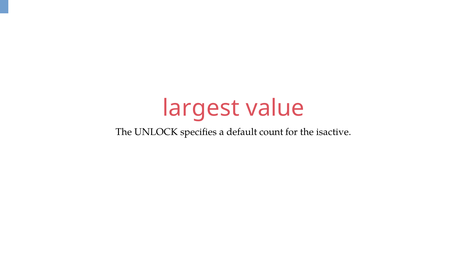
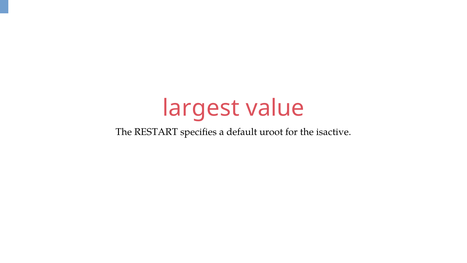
UNLOCK: UNLOCK -> RESTART (156, 132)
count: count -> uroot (271, 132)
